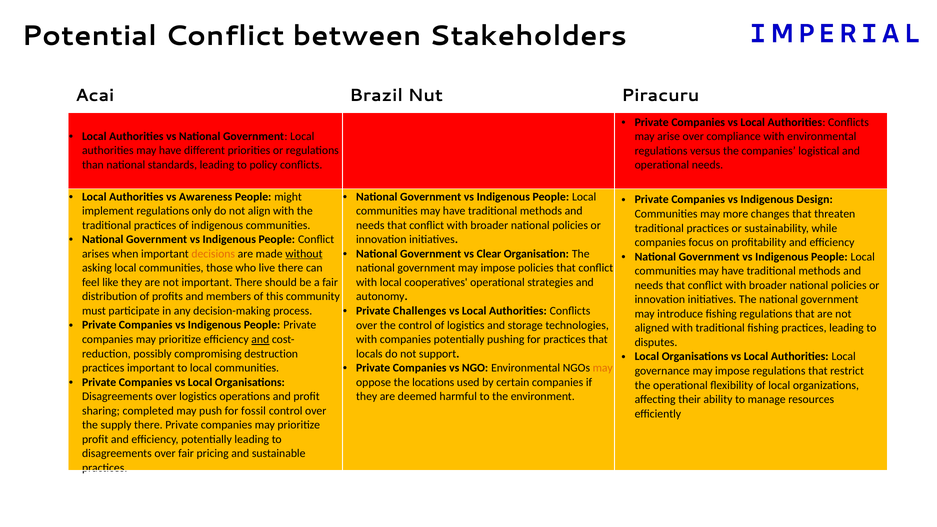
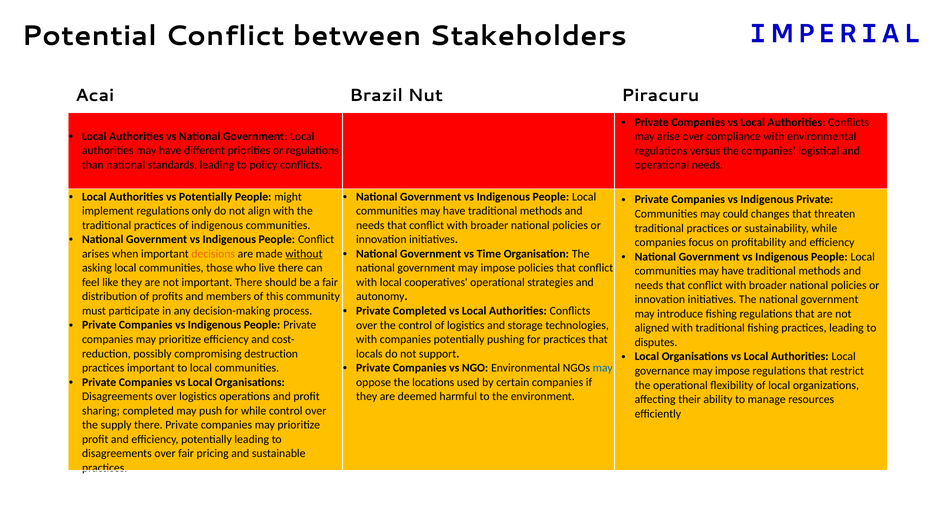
vs Awareness: Awareness -> Potentially (206, 197)
Indigenous Design: Design -> Private (815, 200)
more: more -> could (736, 214)
Clear: Clear -> Time (489, 254)
Private Challenges: Challenges -> Completed (420, 311)
and underline: present -> none (260, 339)
may colour: orange -> blue (603, 368)
for fossil: fossil -> while (254, 411)
